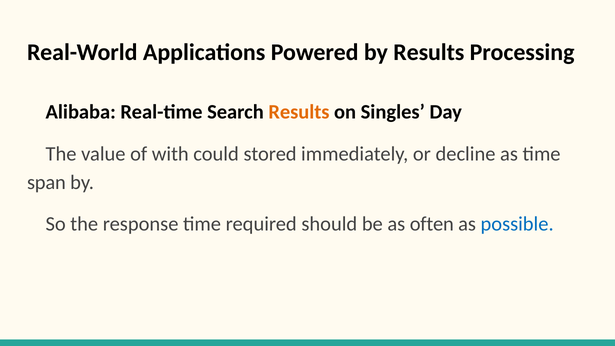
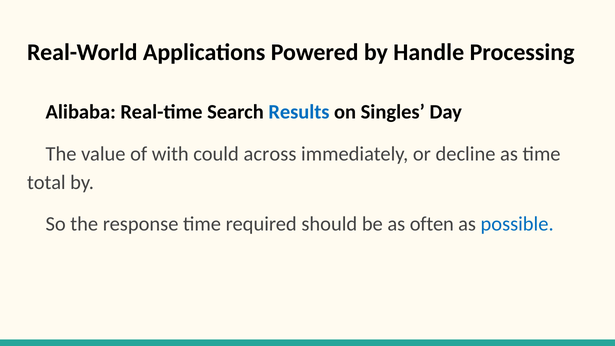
by Results: Results -> Handle (429, 52)
Results colour: orange -> blue (299, 112)
stored: stored -> across (270, 154)
span: span -> total (46, 182)
